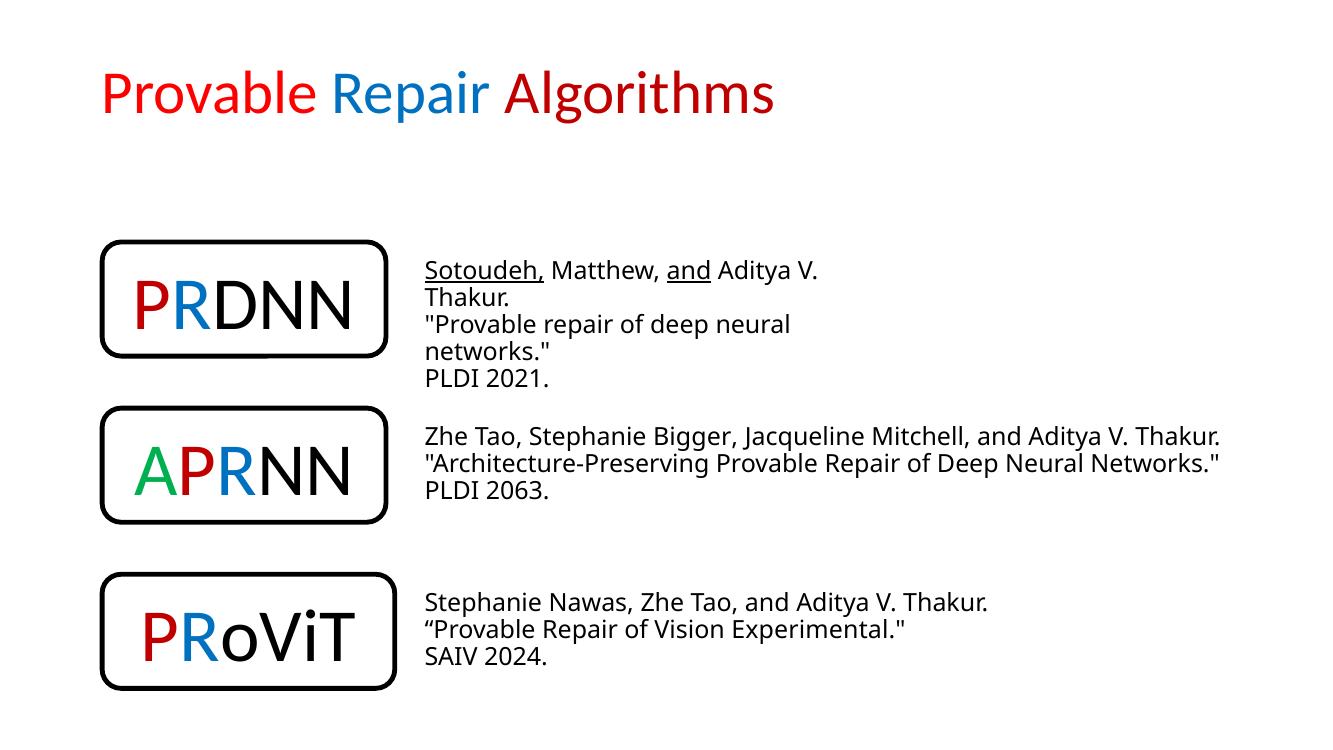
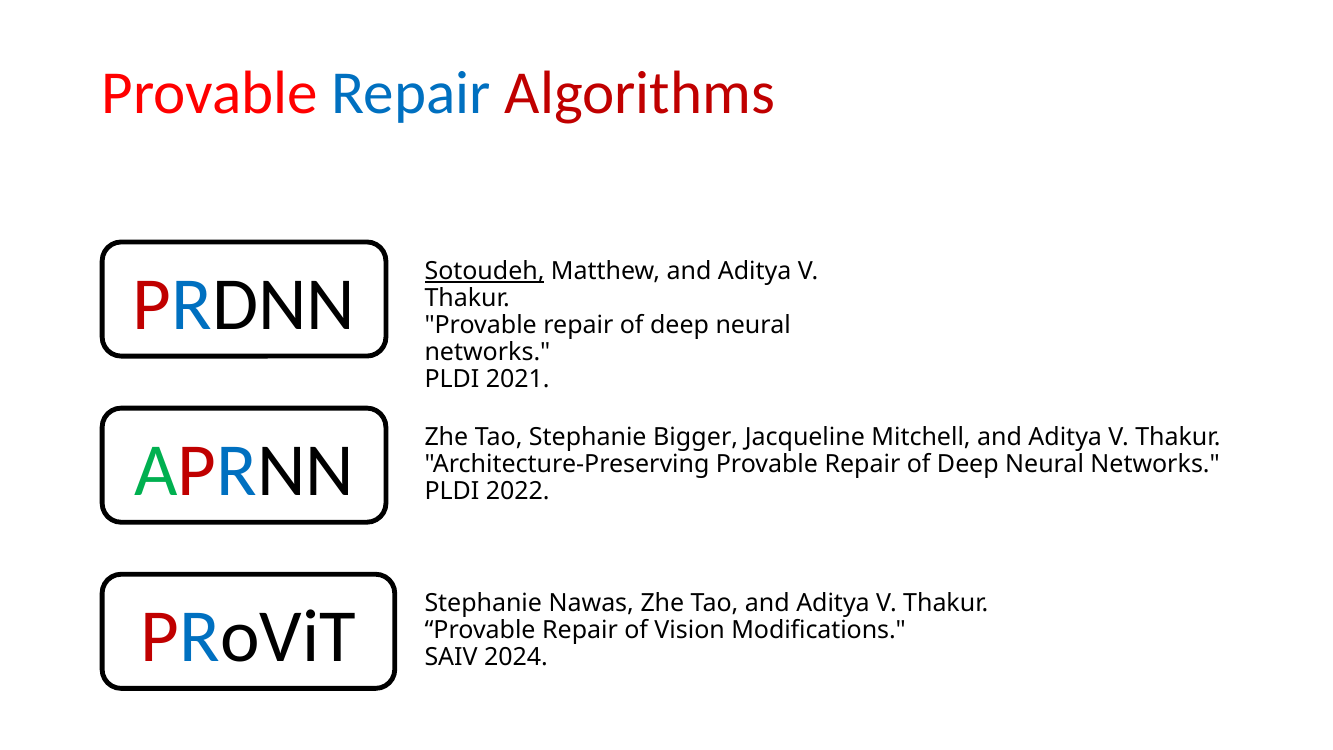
and underline: present -> none (689, 271)
2063: 2063 -> 2022 (518, 491)
Experimental: Experimental -> Modifications (819, 630)
